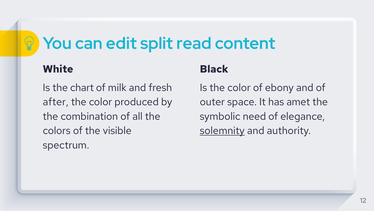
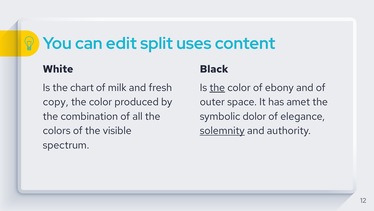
read: read -> uses (194, 43)
the underline: none -> present (217, 87)
after: after -> copy (56, 102)
need: need -> dolor (254, 116)
